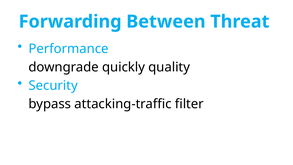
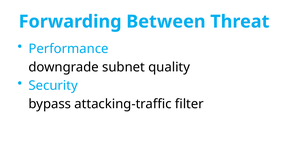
quickly: quickly -> subnet (124, 67)
